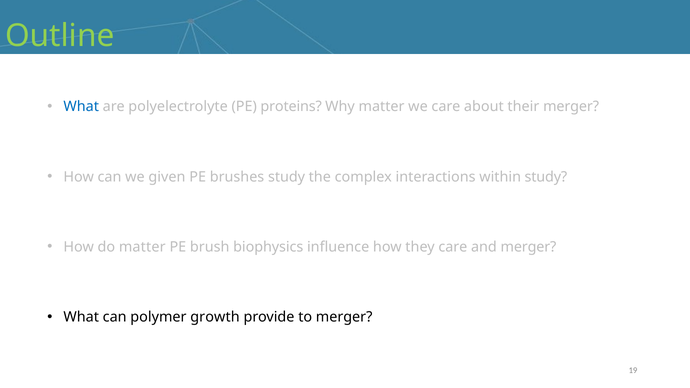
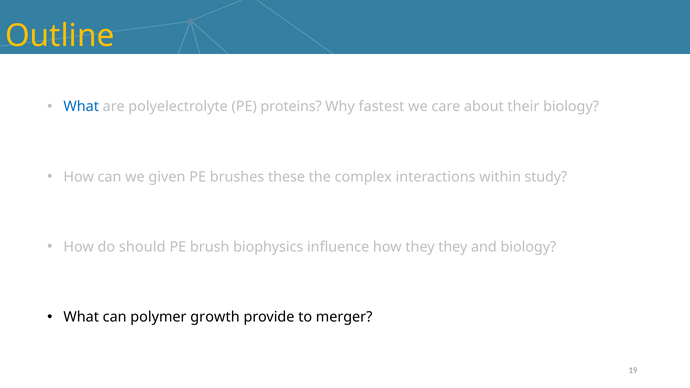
Outline colour: light green -> yellow (60, 36)
Why matter: matter -> fastest (381, 107)
their merger: merger -> biology (571, 107)
brushes study: study -> these (287, 177)
do matter: matter -> should (142, 247)
they care: care -> they (453, 247)
and merger: merger -> biology (528, 247)
